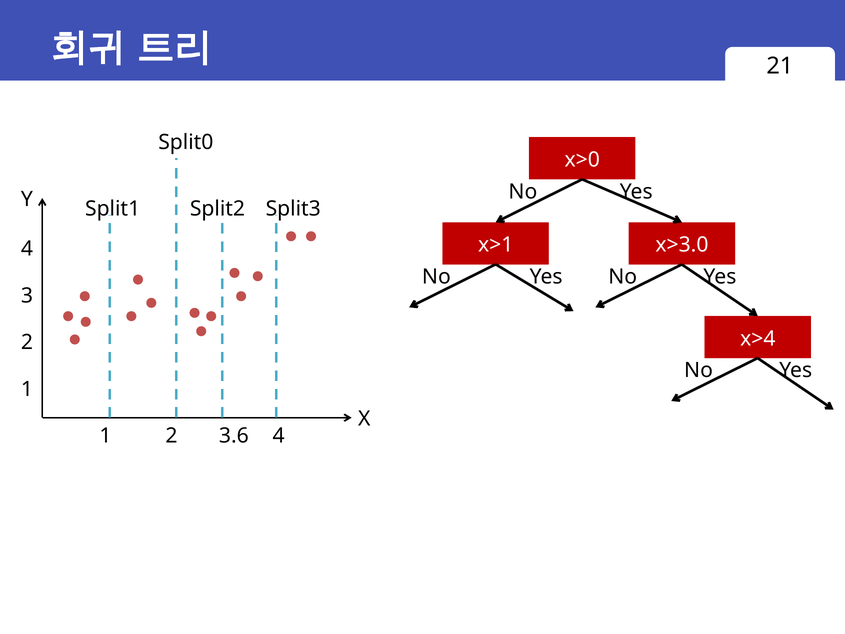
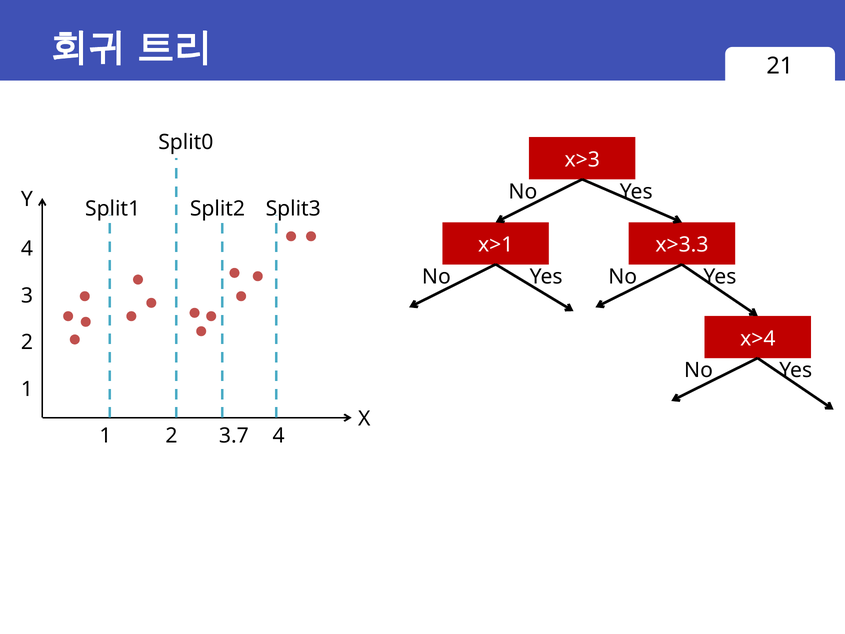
x>0: x>0 -> x>3 (582, 160)
x>3.0: x>3.0 -> x>3.3 (682, 245)
3.6: 3.6 -> 3.7 (234, 436)
